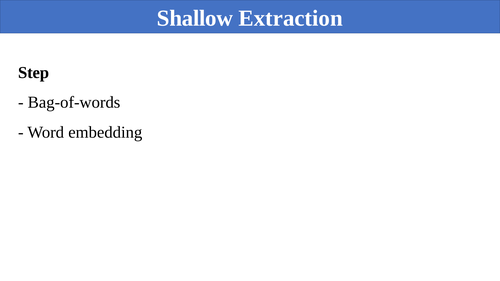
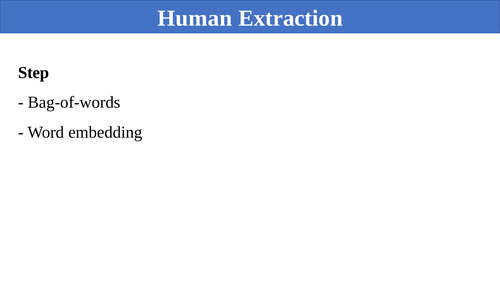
Shallow: Shallow -> Human (195, 18)
